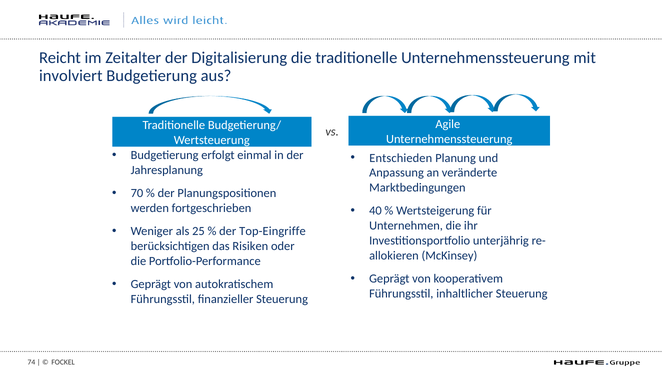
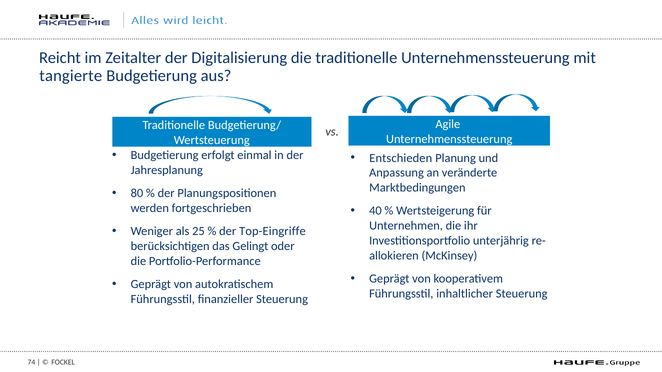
involviert: involviert -> tangierte (71, 76)
70: 70 -> 80 (137, 193)
Risiken: Risiken -> Gelingt (250, 246)
